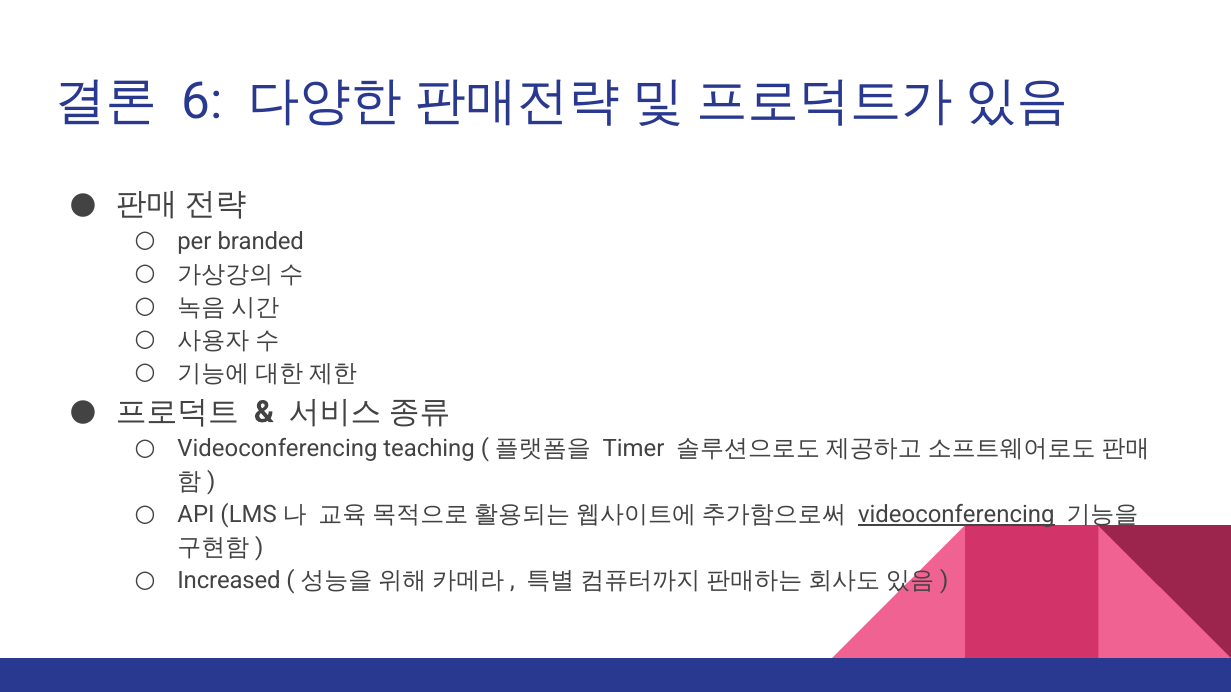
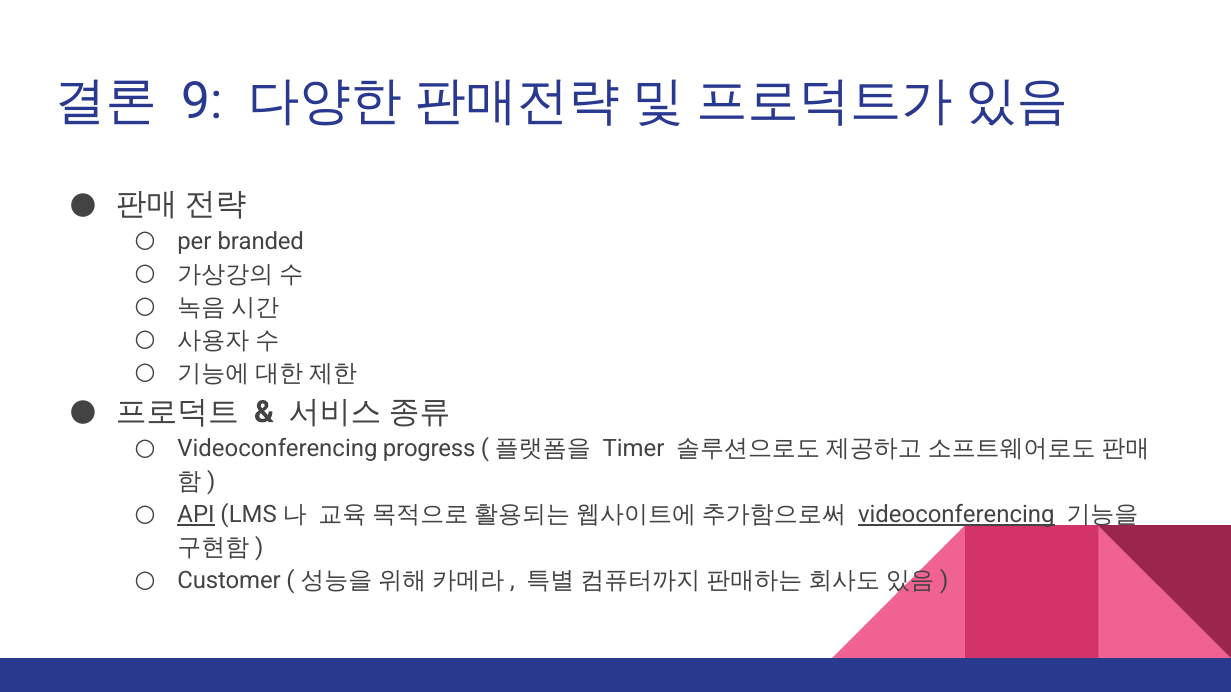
6: 6 -> 9 (202, 102)
teaching: teaching -> progress (429, 449)
API underline: none -> present (196, 515)
Increased: Increased -> Customer (229, 581)
